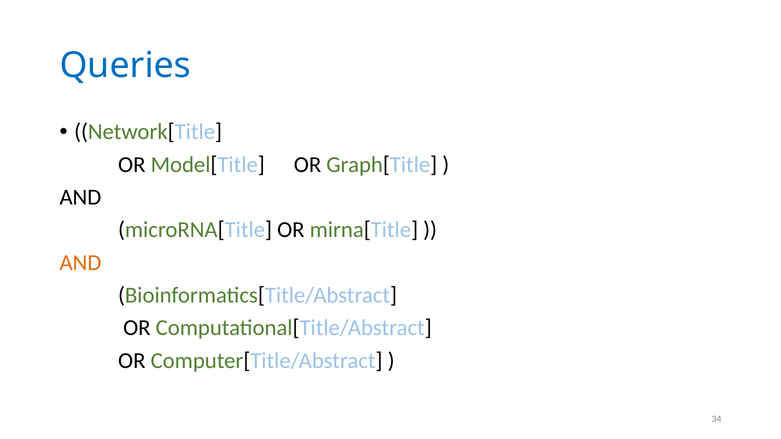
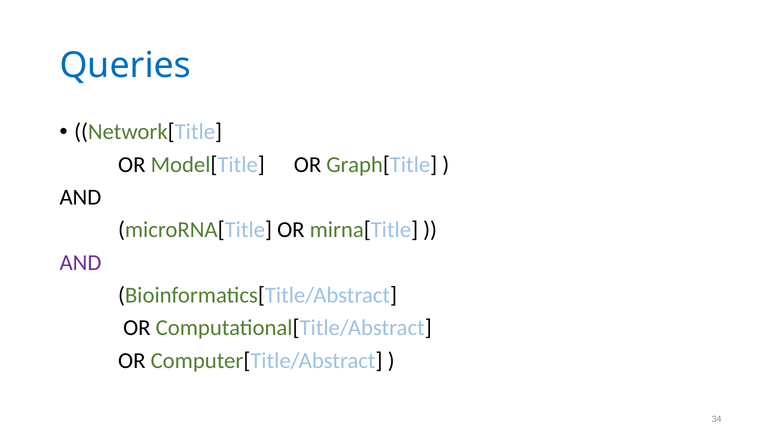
AND colour: orange -> purple (80, 263)
